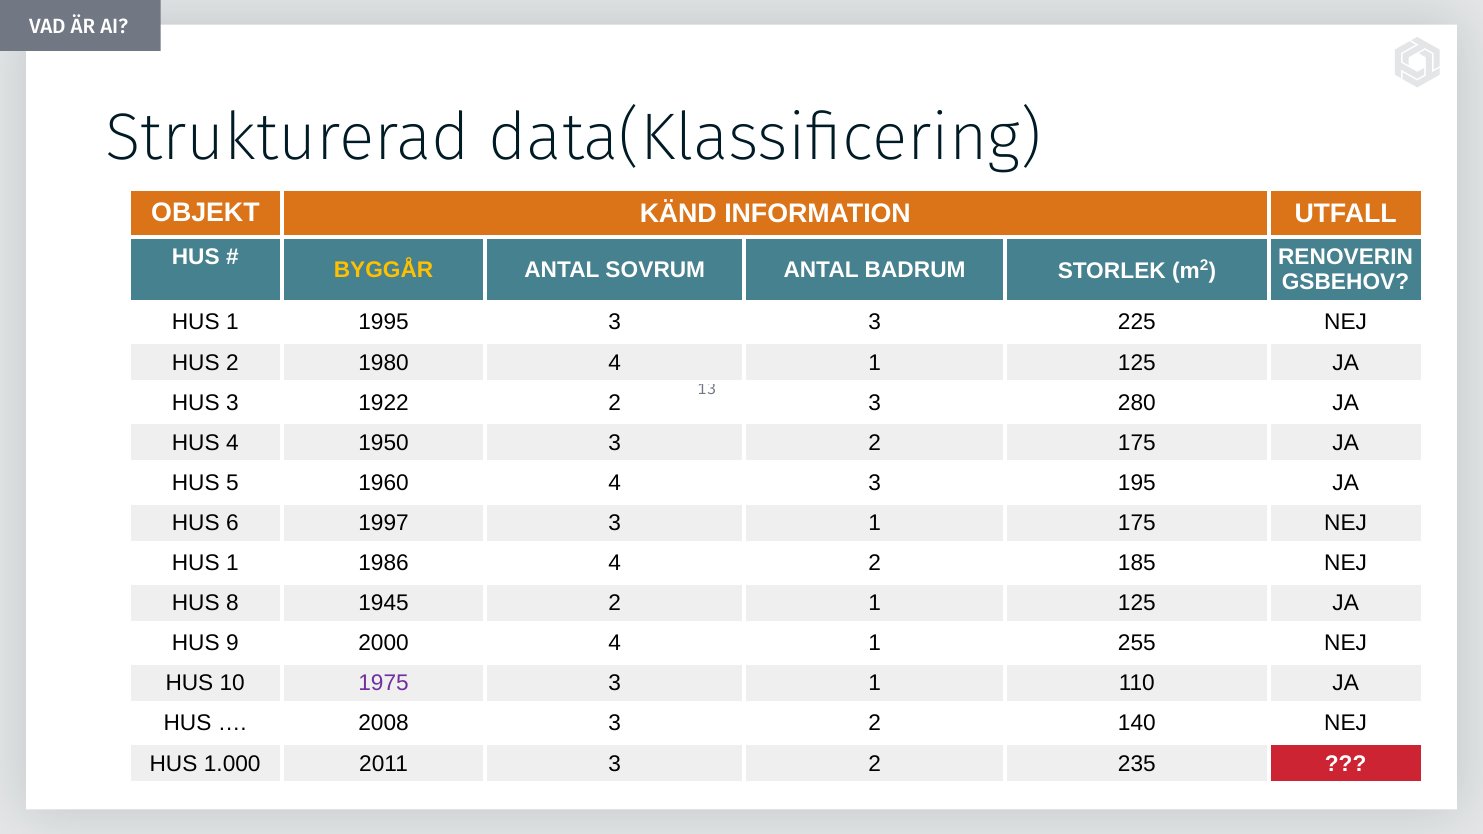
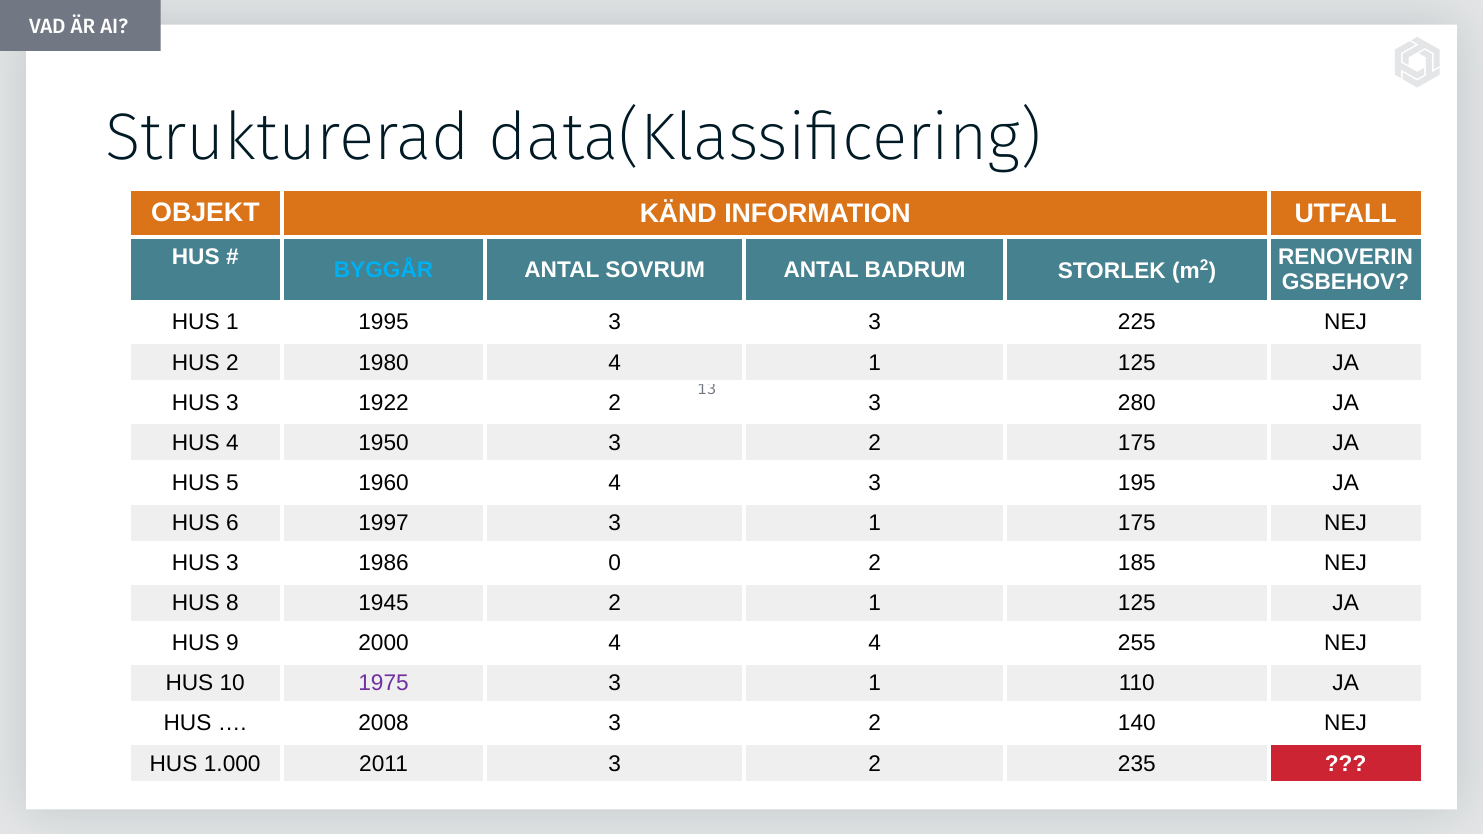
BYGGÅR colour: yellow -> light blue (384, 270)
1: 1 -> 3 (232, 563)
1986 4: 4 -> 0 (615, 563)
2000 4 1: 1 -> 4 (875, 643)
